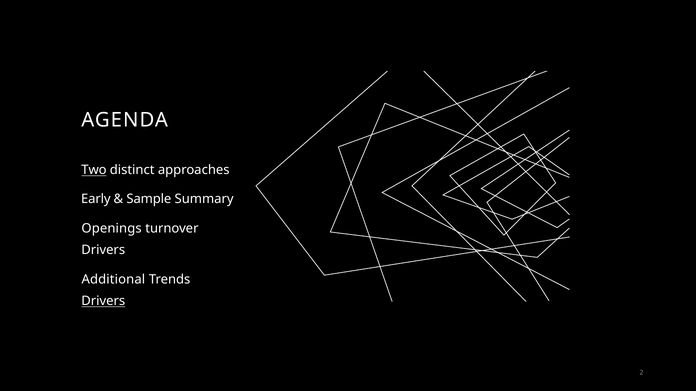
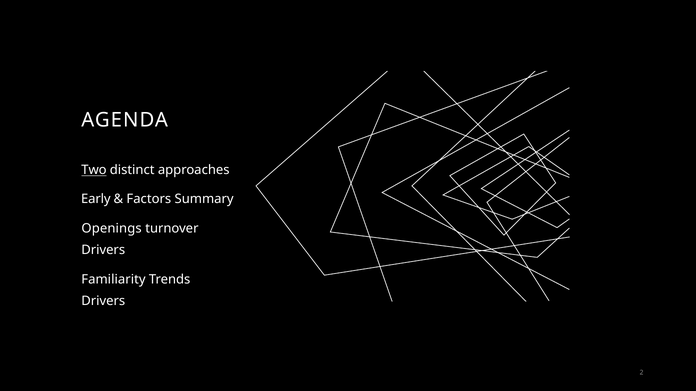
Sample: Sample -> Factors (149, 199)
Additional: Additional -> Familiarity (113, 280)
Drivers underline: present -> none (103, 302)
